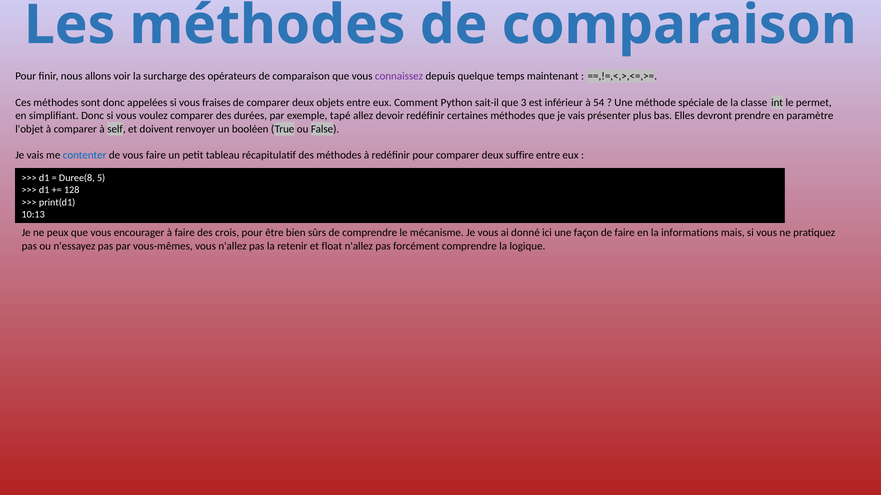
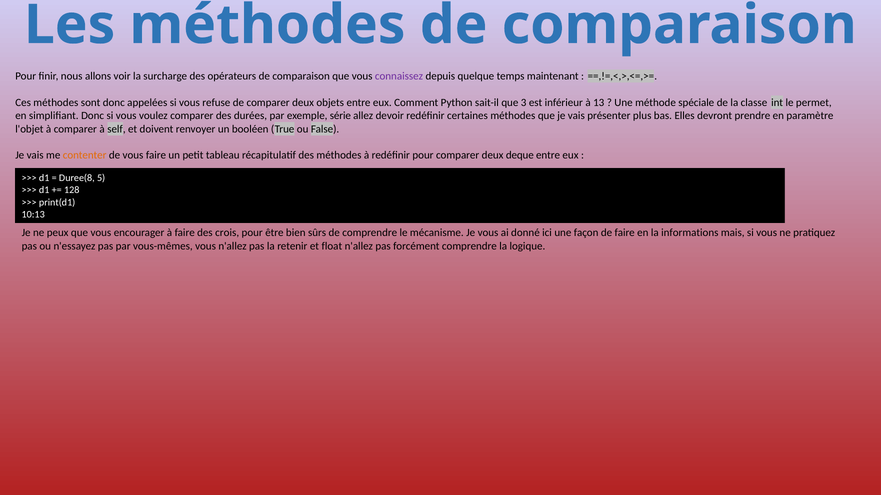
fraises: fraises -> refuse (216, 103)
54: 54 -> 13 (599, 103)
tapé: tapé -> série (340, 116)
contenter colour: blue -> orange (85, 155)
suffire: suffire -> deque (520, 155)
